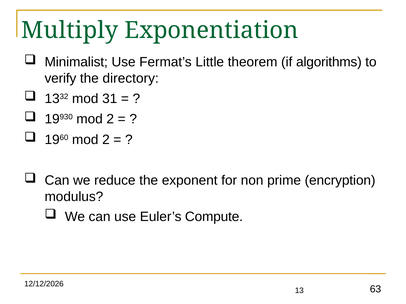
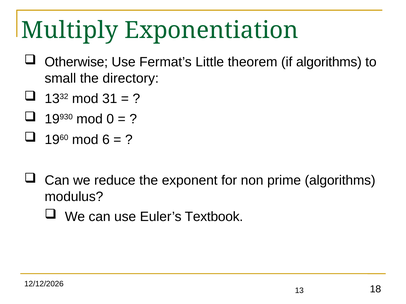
Minimalist: Minimalist -> Otherwise (76, 62)
verify: verify -> small (60, 78)
19930 mod 2: 2 -> 0 (110, 119)
1960 mod 2: 2 -> 6 (106, 140)
prime encryption: encryption -> algorithms (340, 181)
Compute: Compute -> Textbook (214, 217)
63: 63 -> 18 (375, 290)
